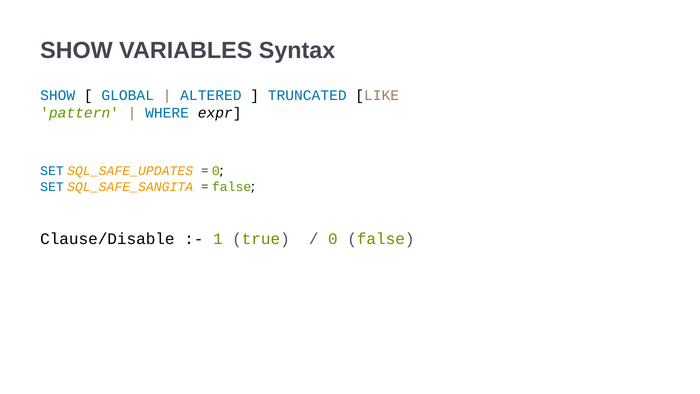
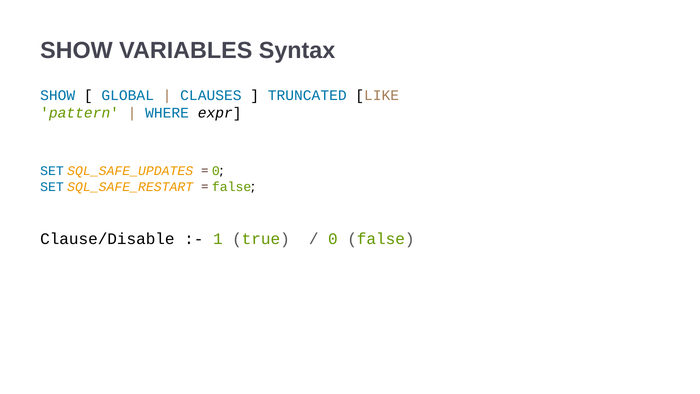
ALTERED: ALTERED -> CLAUSES (211, 95)
SQL_SAFE_SANGITA: SQL_SAFE_SANGITA -> SQL_SAFE_RESTART (130, 187)
